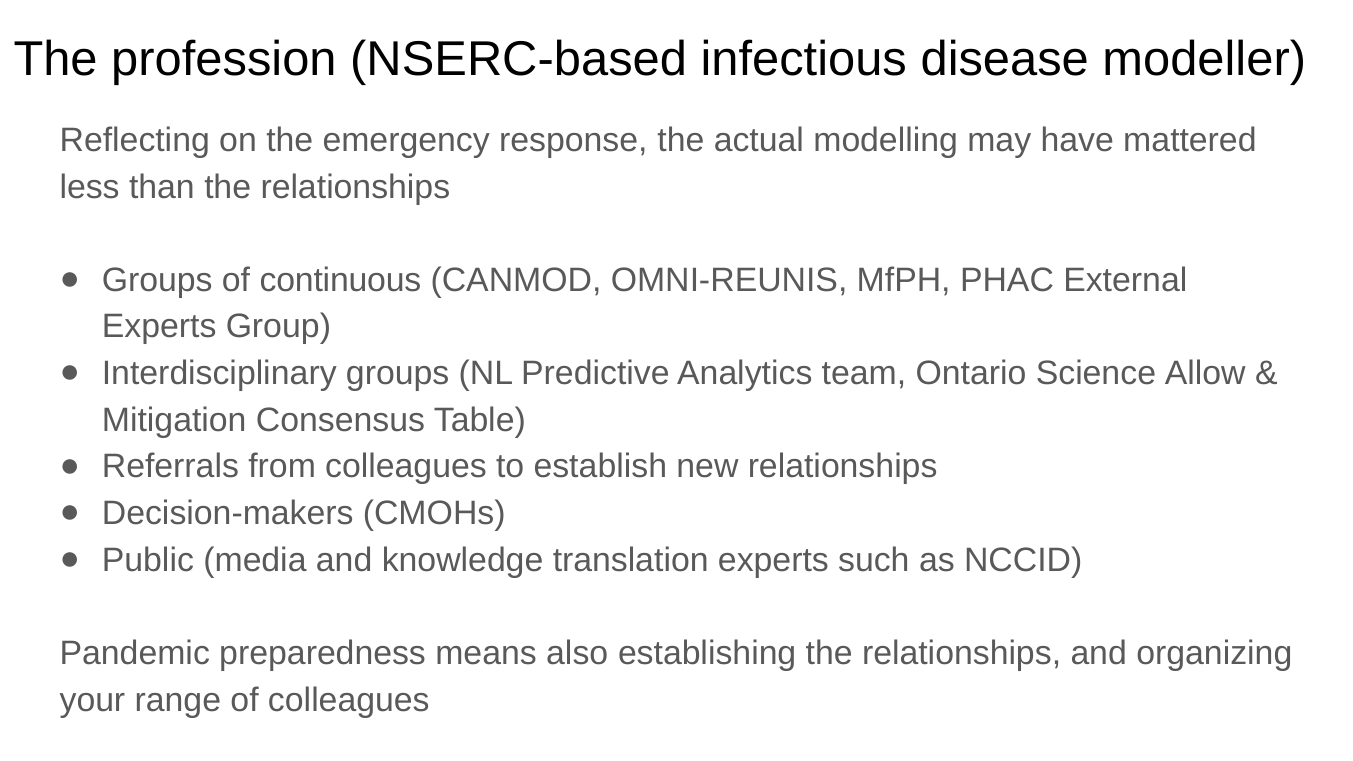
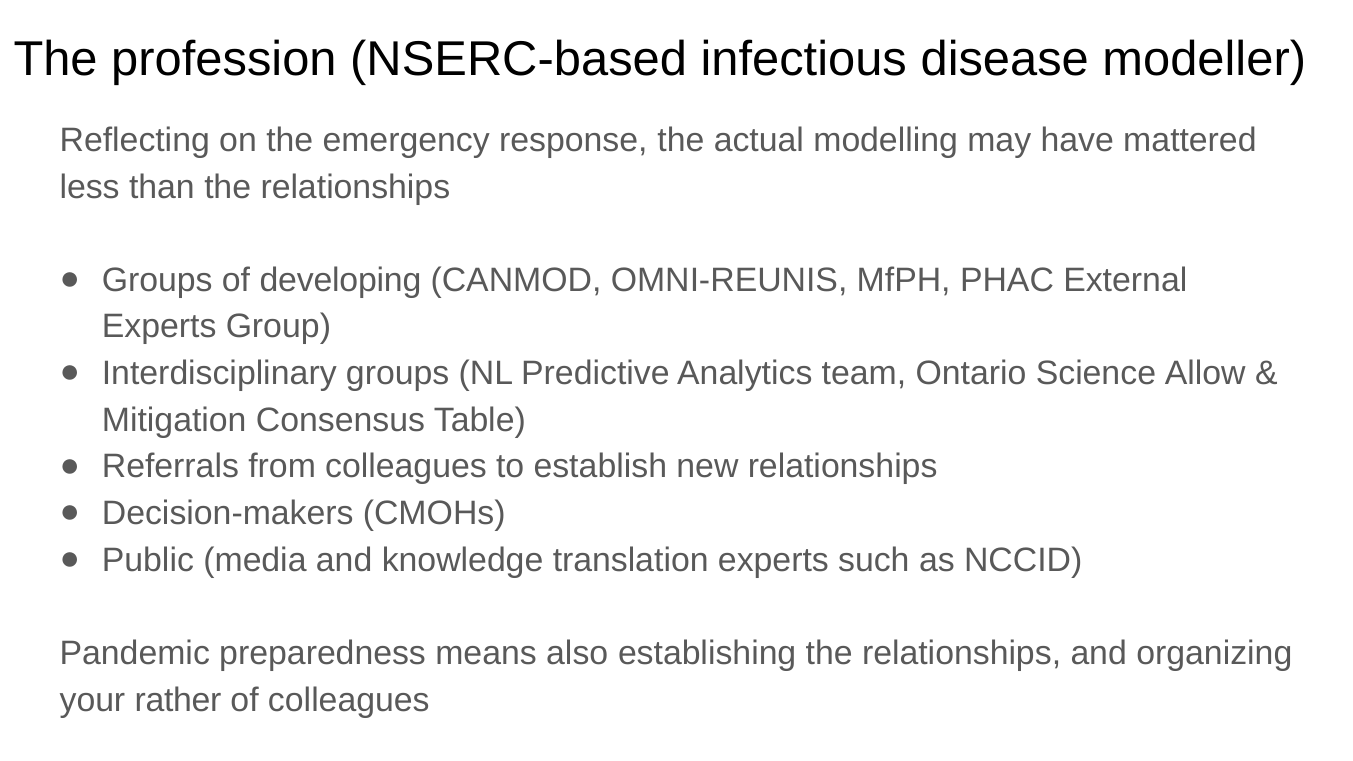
continuous: continuous -> developing (340, 280)
range: range -> rather (178, 700)
